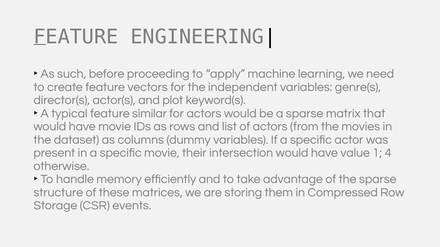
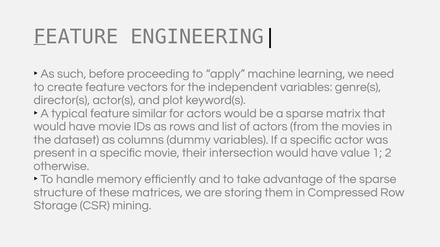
4: 4 -> 2 (388, 153)
events: events -> mining (132, 206)
